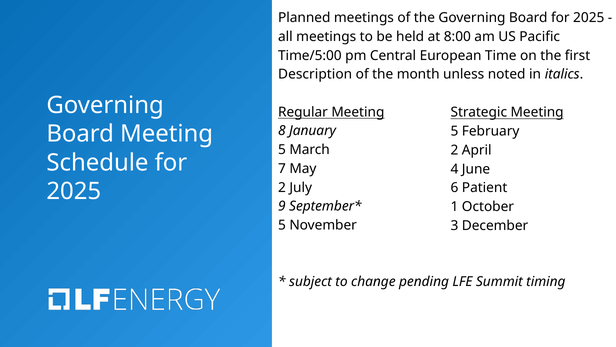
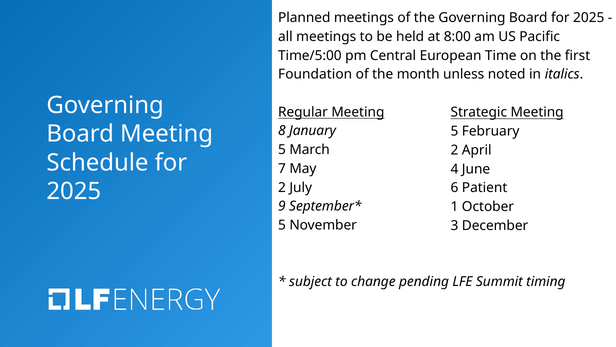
Description: Description -> Foundation (315, 74)
